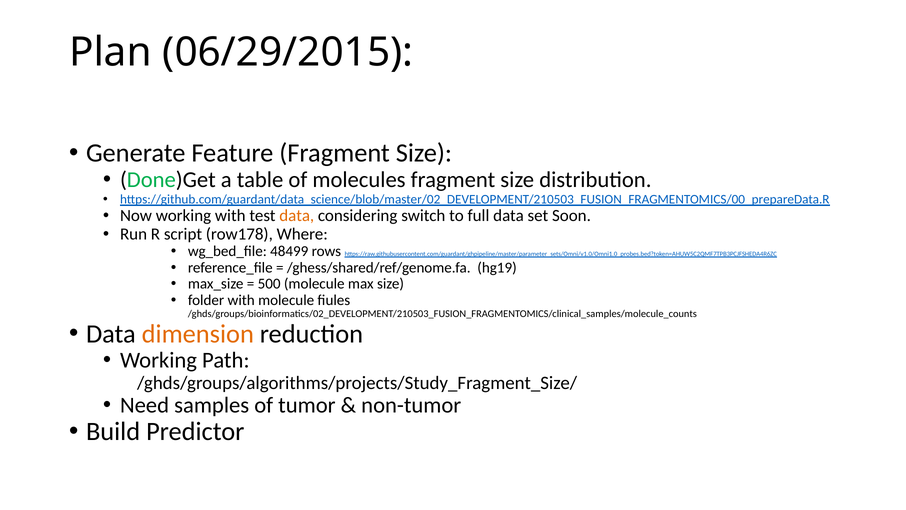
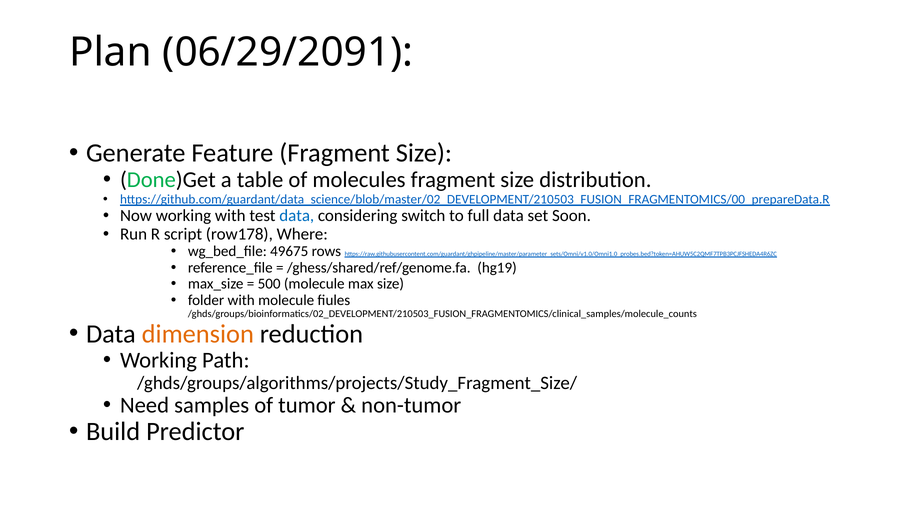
06/29/2015: 06/29/2015 -> 06/29/2091 (288, 52)
data colour: orange -> blue (297, 216)
48499: 48499 -> 49675 (289, 251)
